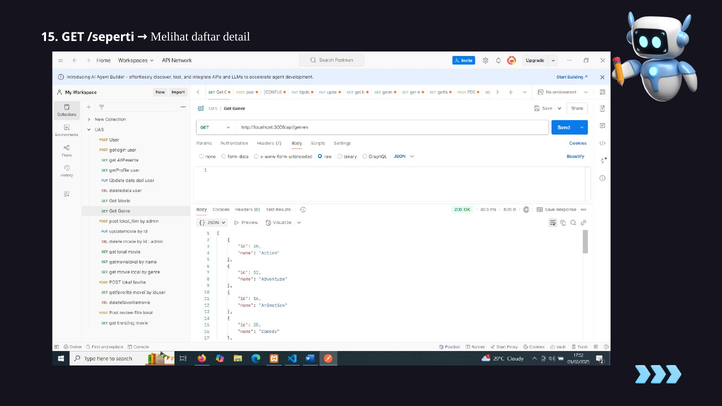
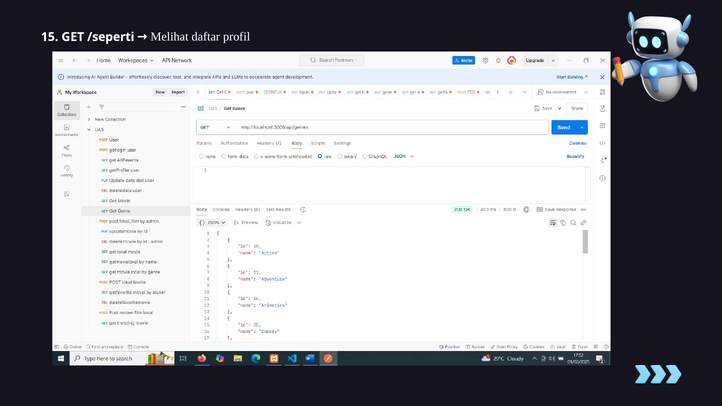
detail: detail -> profil (237, 37)
